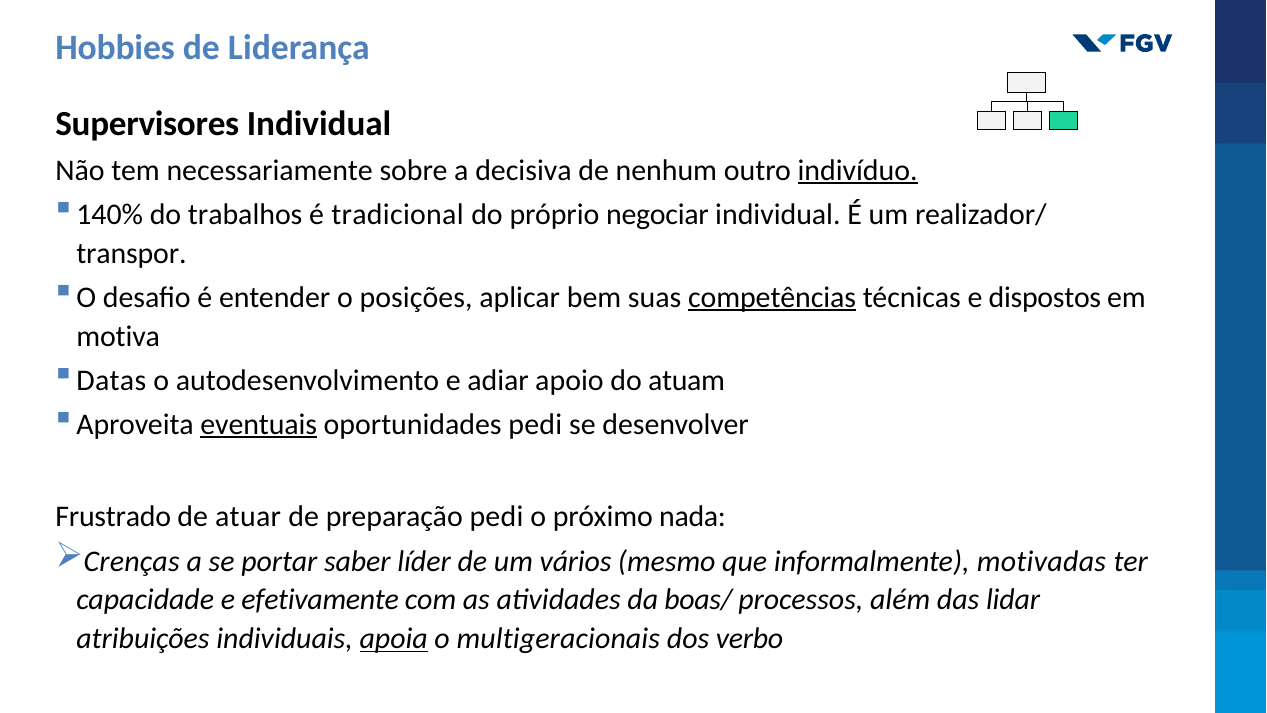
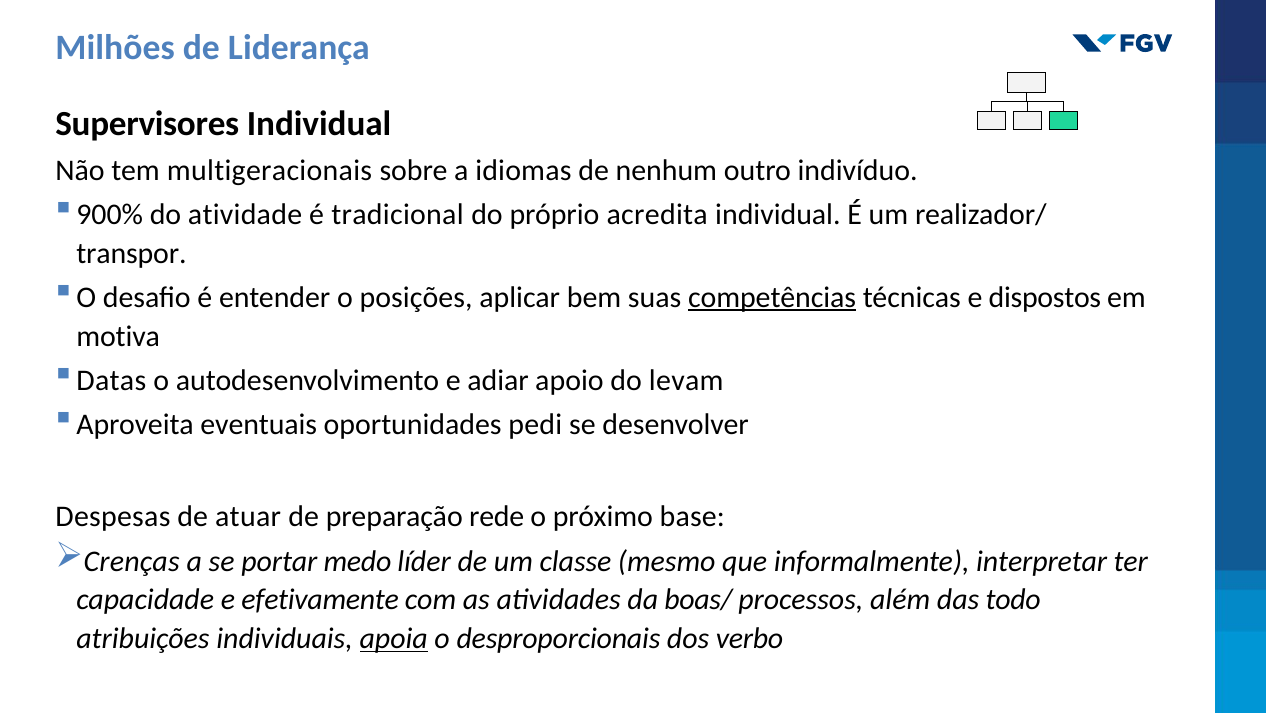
Hobbies: Hobbies -> Milhões (115, 47)
necessariamente: necessariamente -> multigeracionais (270, 170)
decisiva: decisiva -> idiomas (523, 170)
indivíduo underline: present -> none (858, 170)
140%: 140% -> 900% (110, 215)
trabalhos: trabalhos -> atividade (245, 215)
negociar: negociar -> acredita (657, 215)
atuam: atuam -> levam (686, 380)
eventuais underline: present -> none (259, 424)
Frustrado: Frustrado -> Despesas (113, 517)
preparação pedi: pedi -> rede (497, 517)
nada: nada -> base (692, 517)
saber: saber -> medo (358, 561)
vários: vários -> classe (576, 561)
motivadas: motivadas -> interpretar (1042, 561)
lidar: lidar -> todo (1013, 600)
multigeracionais: multigeracionais -> desproporcionais (558, 638)
